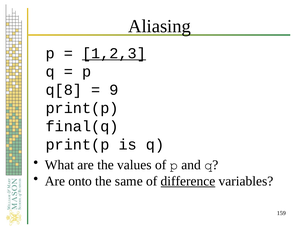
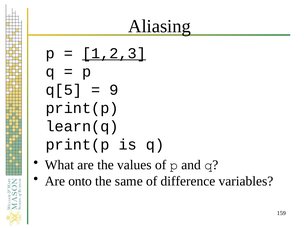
q[8: q[8 -> q[5 (64, 90)
final(q: final(q -> learn(q (82, 126)
difference underline: present -> none (188, 181)
